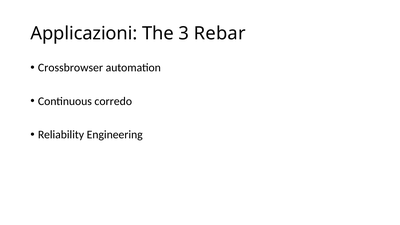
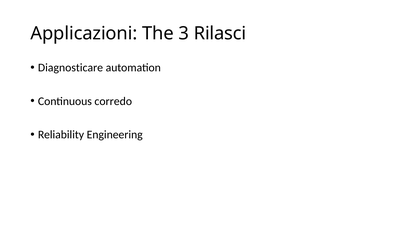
Rebar: Rebar -> Rilasci (220, 34)
Crossbrowser: Crossbrowser -> Diagnosticare (71, 68)
